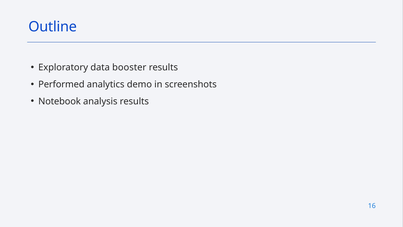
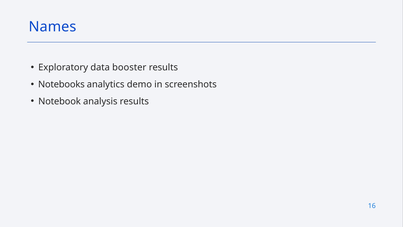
Outline: Outline -> Names (52, 27)
Performed: Performed -> Notebooks (61, 84)
